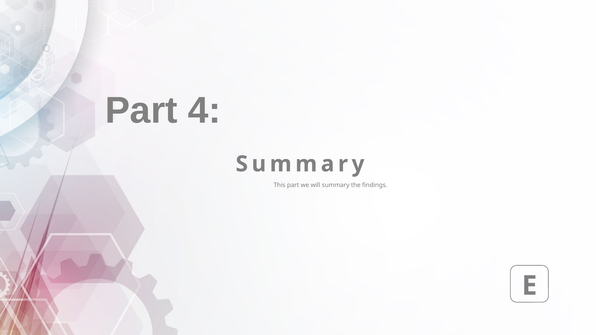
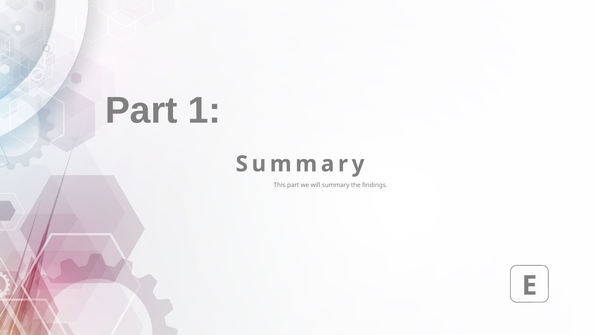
4: 4 -> 1 (204, 111)
